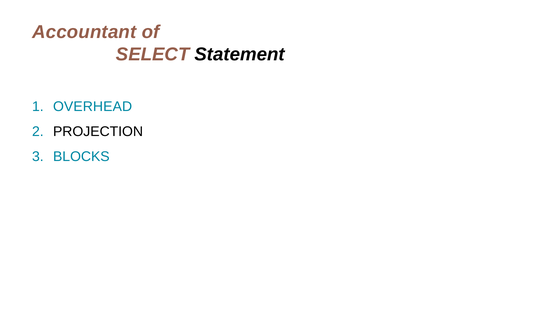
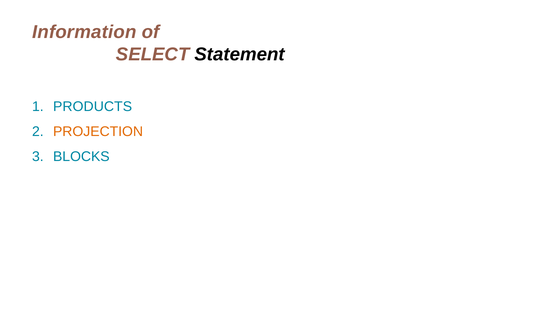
Accountant: Accountant -> Information (84, 32)
OVERHEAD: OVERHEAD -> PRODUCTS (93, 107)
PROJECTION colour: black -> orange (98, 132)
